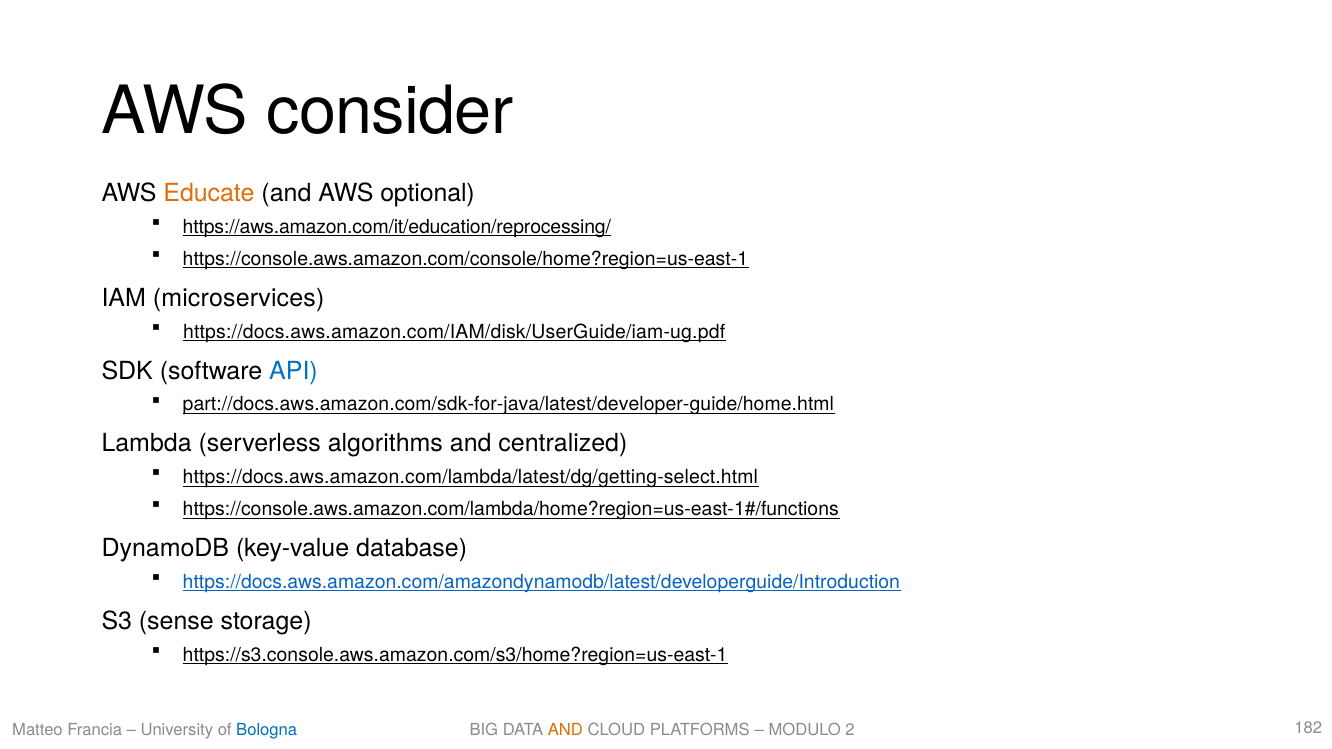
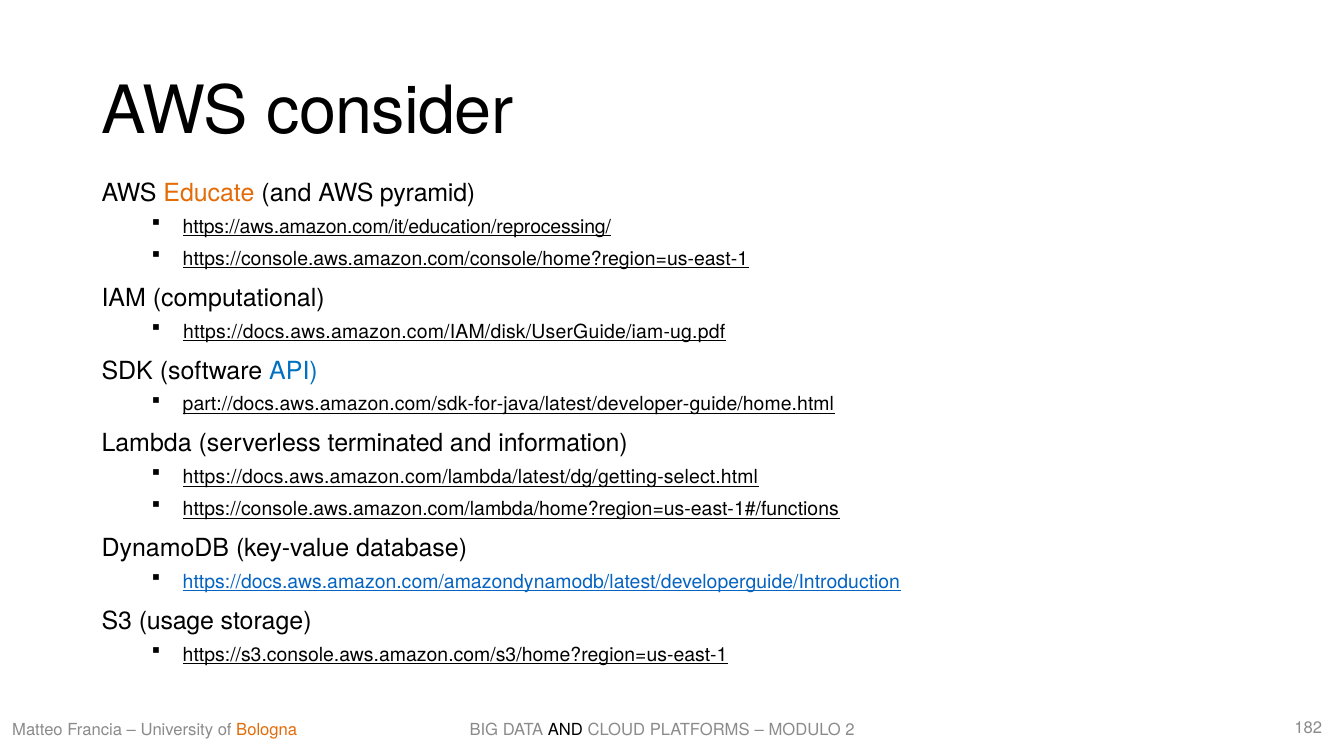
optional: optional -> pyramid (428, 193)
microservices: microservices -> computational (239, 298)
algorithms: algorithms -> terminated (386, 444)
centralized: centralized -> information (563, 444)
sense: sense -> usage (176, 621)
Bologna colour: blue -> orange (267, 730)
AND colour: orange -> black (565, 730)
